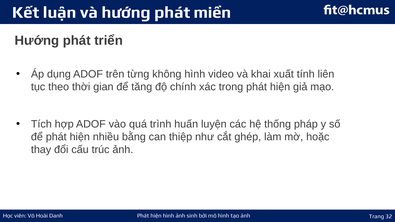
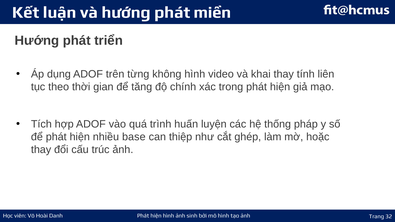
khai xuất: xuất -> thay (284, 74)
bằng: bằng -> base (134, 137)
